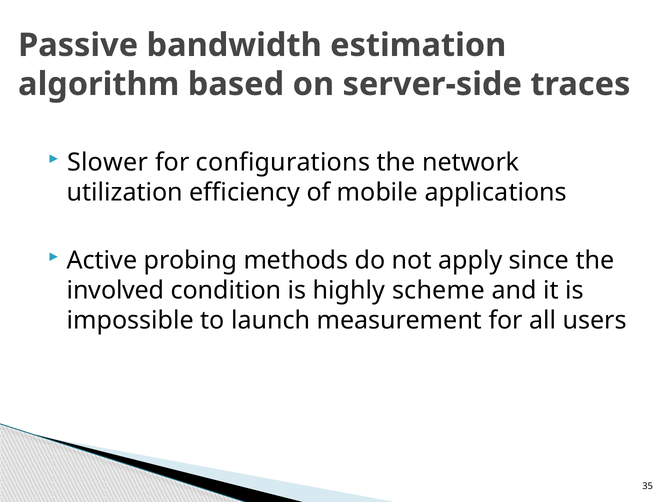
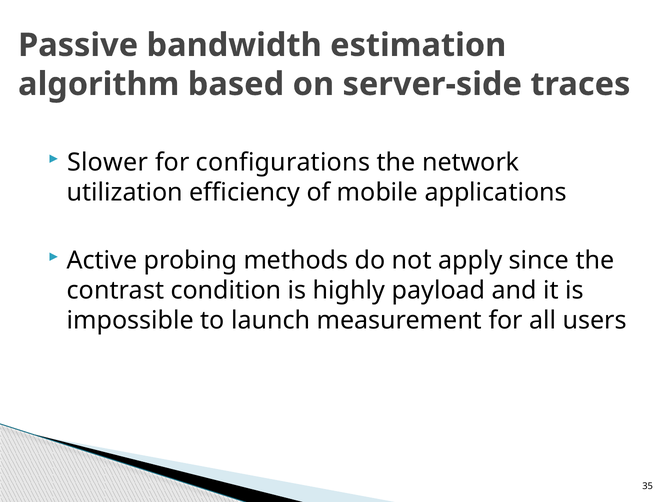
involved: involved -> contrast (115, 290)
scheme: scheme -> payload (438, 290)
